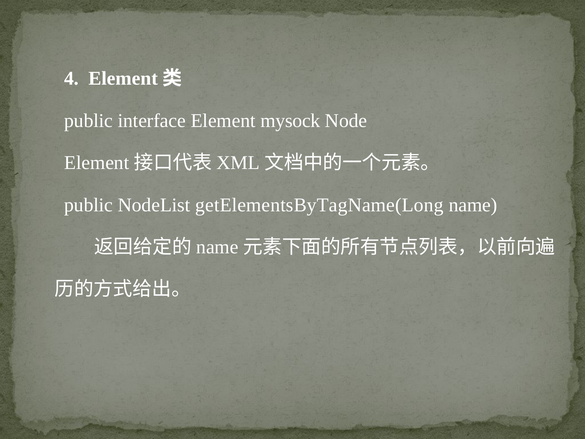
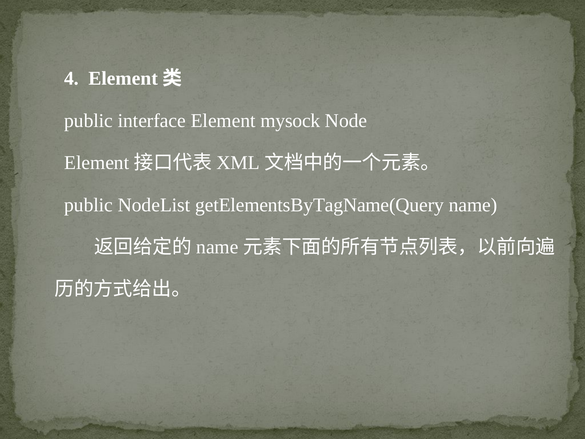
getElementsByTagName(Long: getElementsByTagName(Long -> getElementsByTagName(Query (320, 205)
